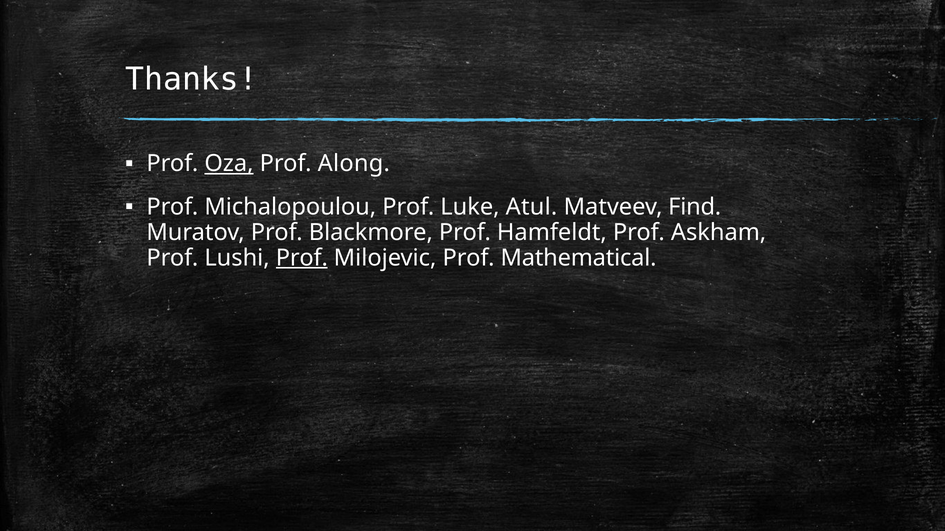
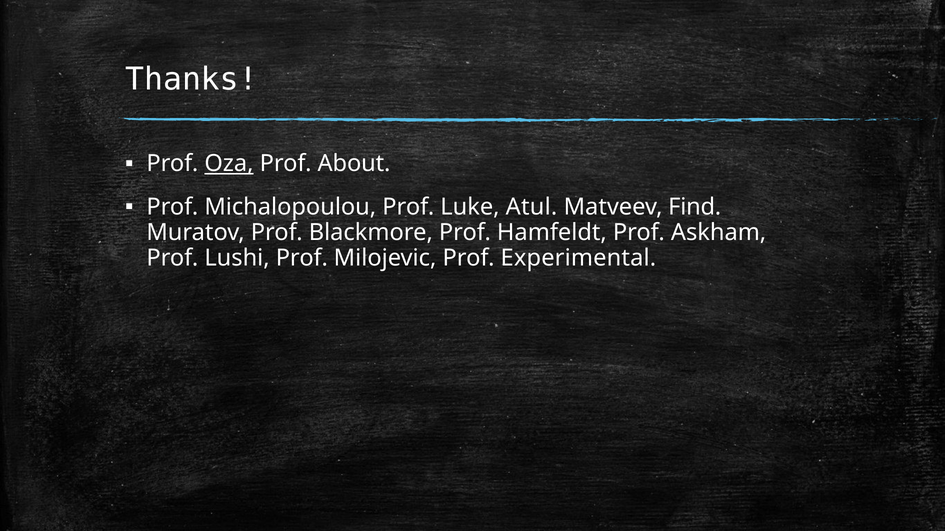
Along: Along -> About (354, 164)
Prof underline: present -> none (302, 258)
Mathematical: Mathematical -> Experimental (578, 258)
